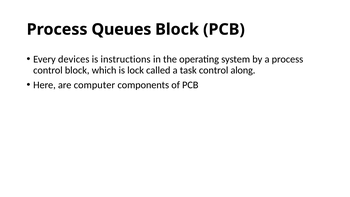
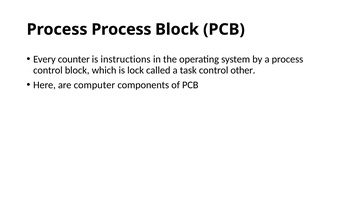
Process Queues: Queues -> Process (121, 29)
devices: devices -> counter (74, 59)
along: along -> other (243, 70)
